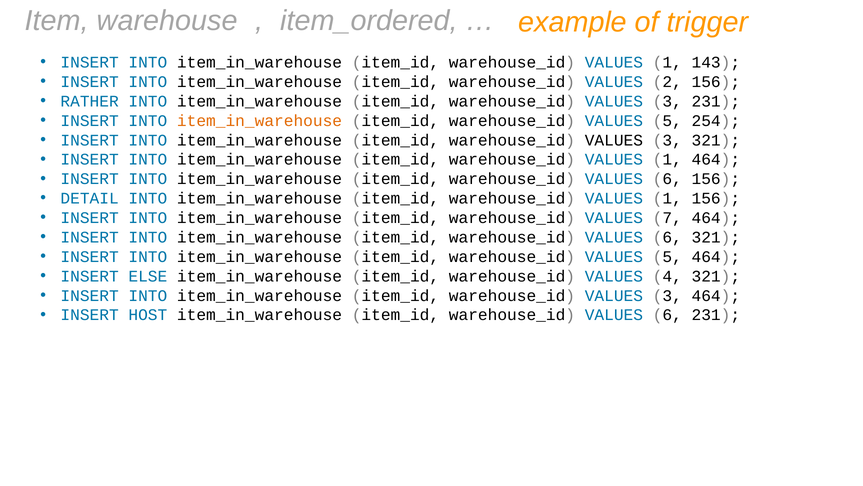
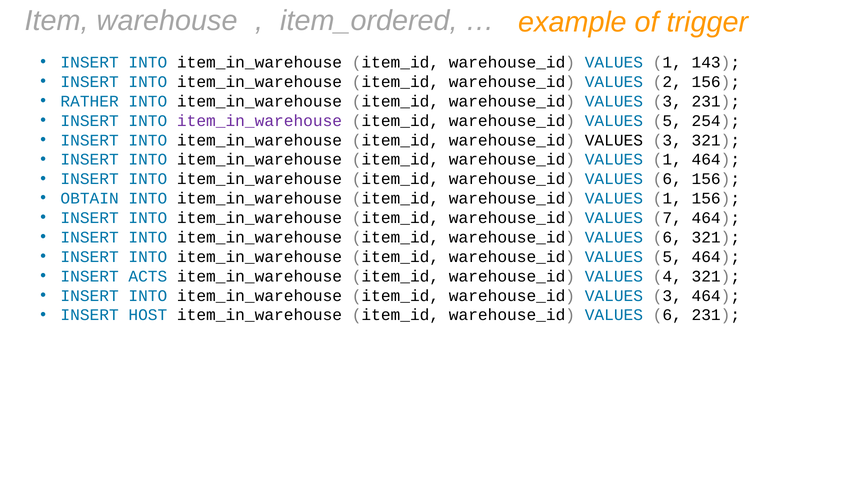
item_in_warehouse colour: orange -> purple (260, 121)
DETAIL: DETAIL -> OBTAIN (90, 198)
ELSE: ELSE -> ACTS (148, 276)
